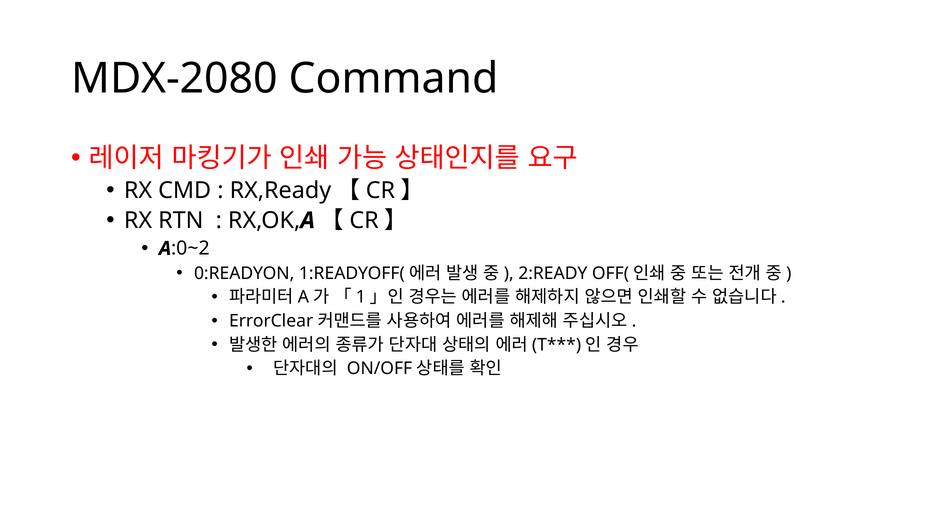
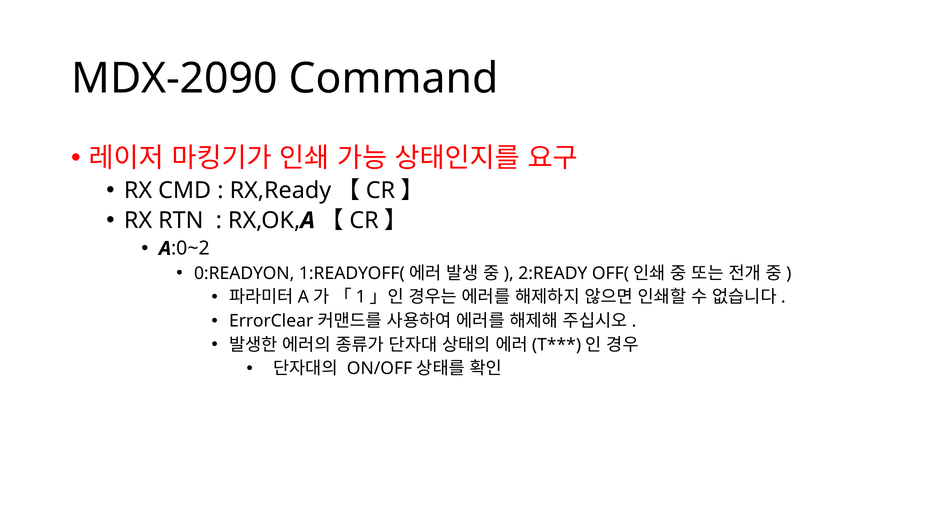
MDX-2080: MDX-2080 -> MDX-2090 (174, 79)
